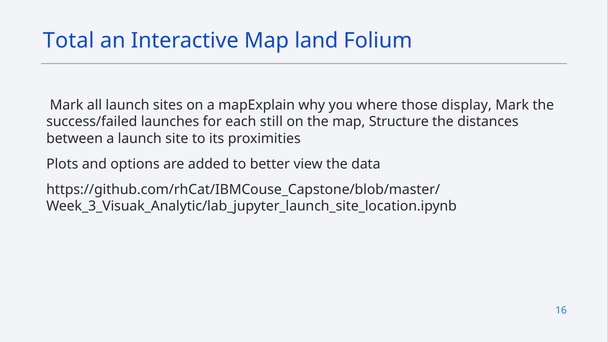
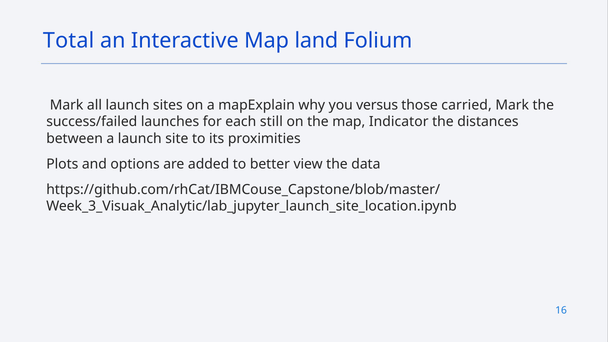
where: where -> versus (377, 105)
display: display -> carried (467, 105)
Structure: Structure -> Indicator (399, 122)
